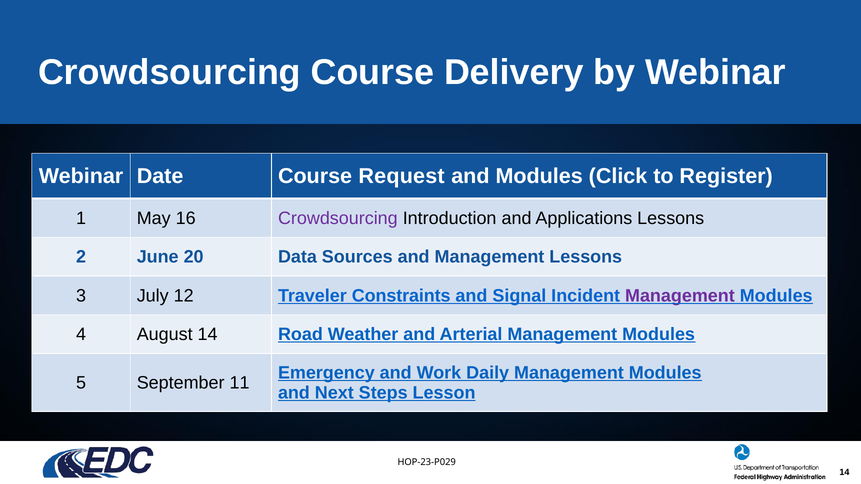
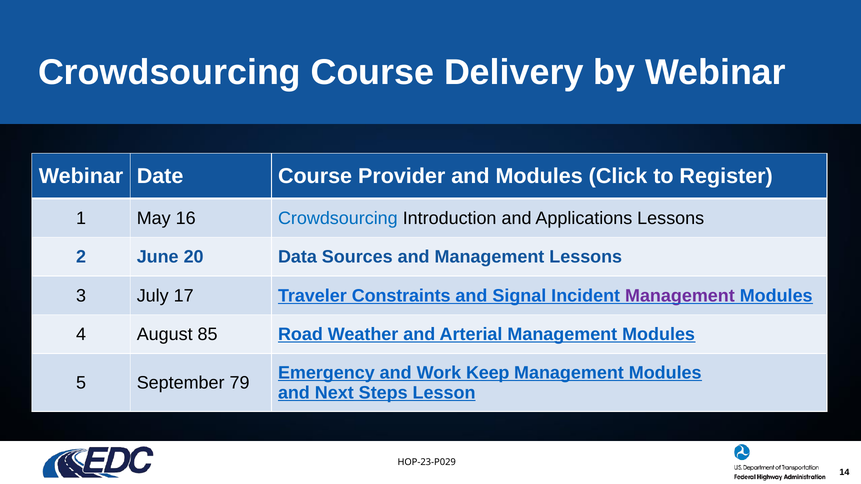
Request: Request -> Provider (402, 176)
Crowdsourcing colour: purple -> blue (338, 218)
12: 12 -> 17 (184, 296)
August 14: 14 -> 85 (208, 335)
Daily: Daily -> Keep (488, 373)
11: 11 -> 79 (240, 383)
